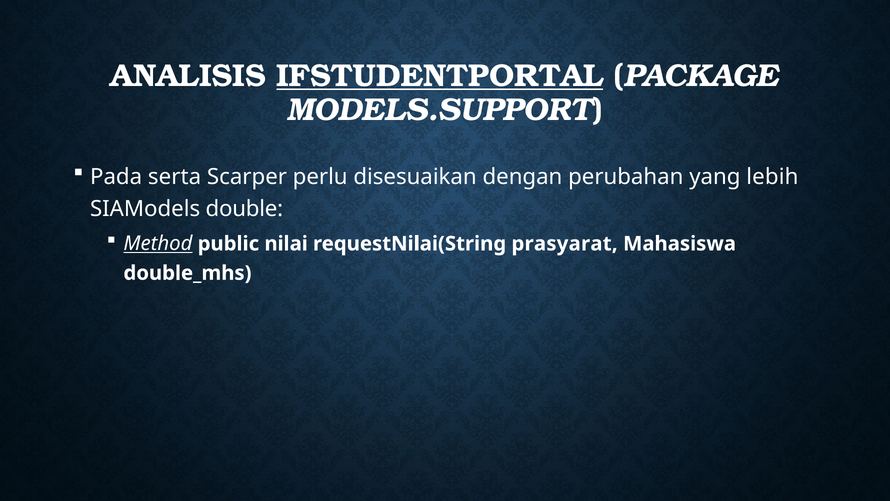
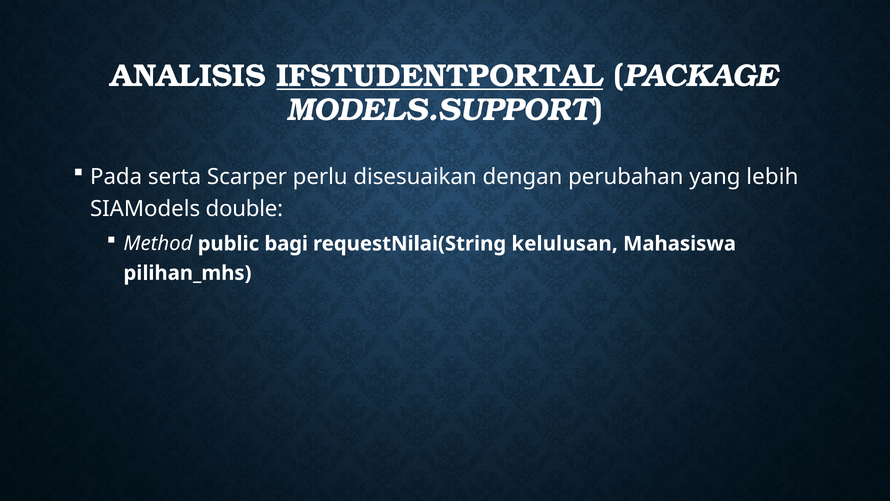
Method underline: present -> none (158, 244)
nilai: nilai -> bagi (286, 244)
prasyarat: prasyarat -> kelulusan (565, 244)
double_mhs: double_mhs -> pilihan_mhs (187, 273)
